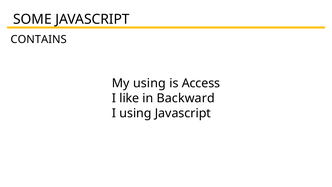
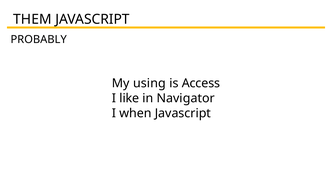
SOME: SOME -> THEM (32, 19)
CONTAINS: CONTAINS -> PROBABLY (39, 40)
Backward: Backward -> Navigator (186, 98)
I using: using -> when (135, 113)
